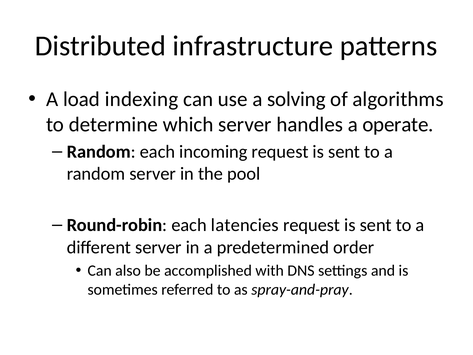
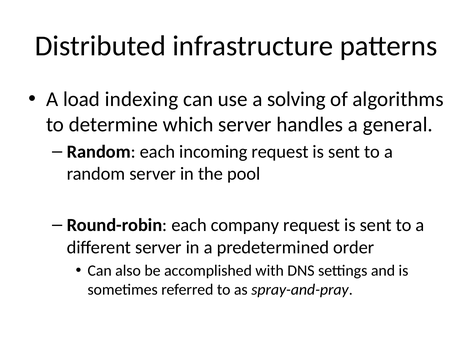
operate: operate -> general (398, 124)
latencies: latencies -> company (245, 225)
